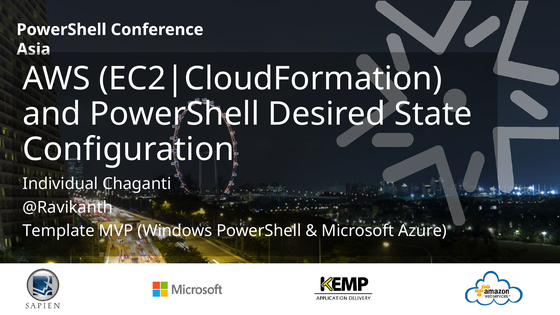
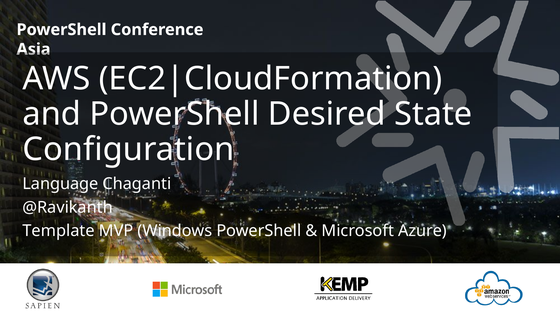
Individual: Individual -> Language (60, 184)
